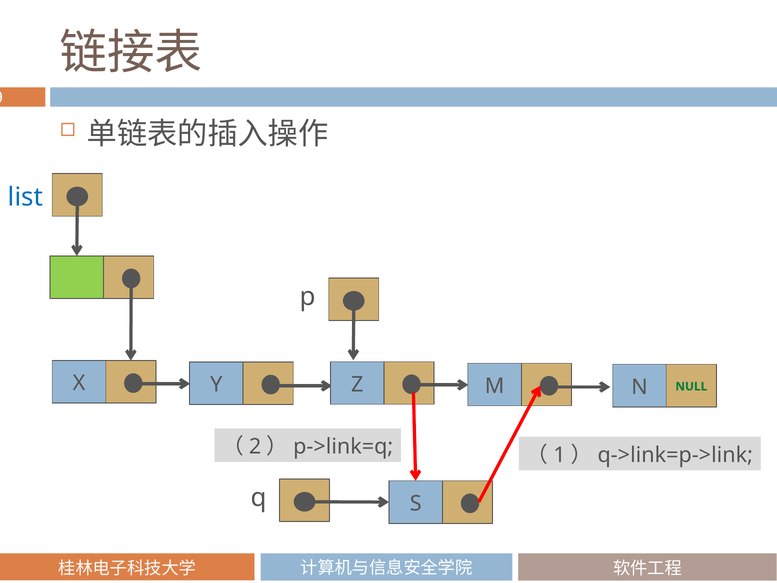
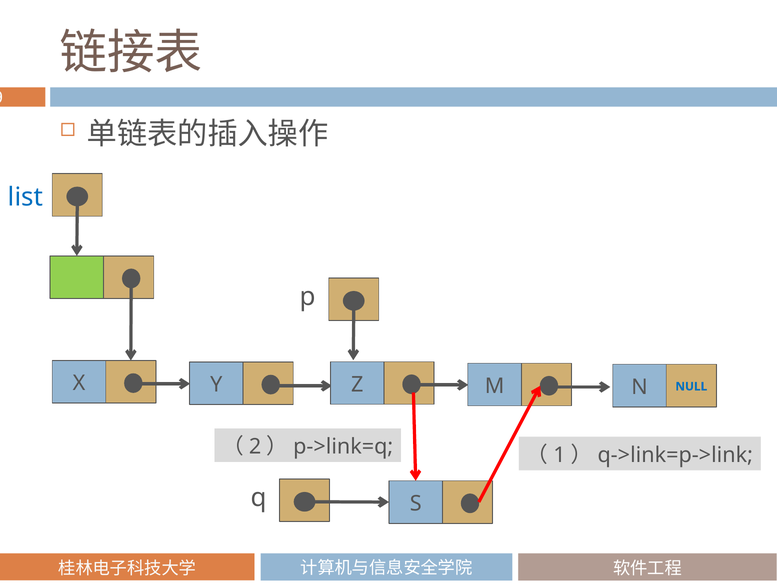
NULL colour: green -> blue (691, 386)
